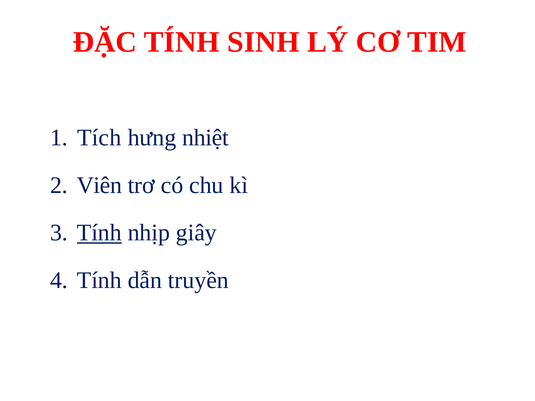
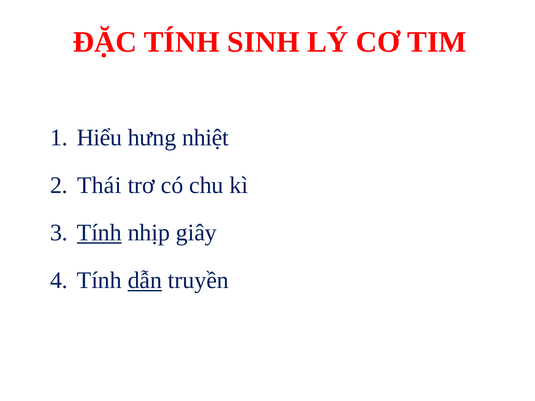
Tích: Tích -> Hiểu (99, 138)
Viên: Viên -> Thái (99, 185)
dẫn underline: none -> present (145, 281)
